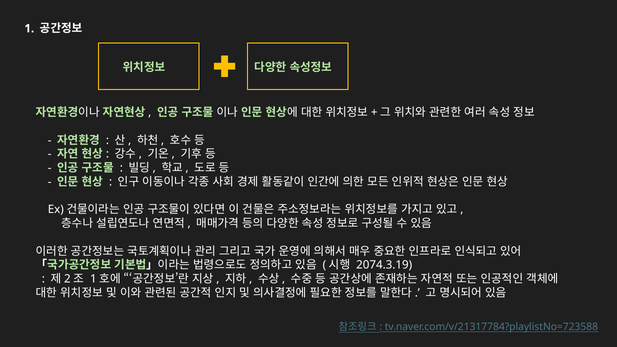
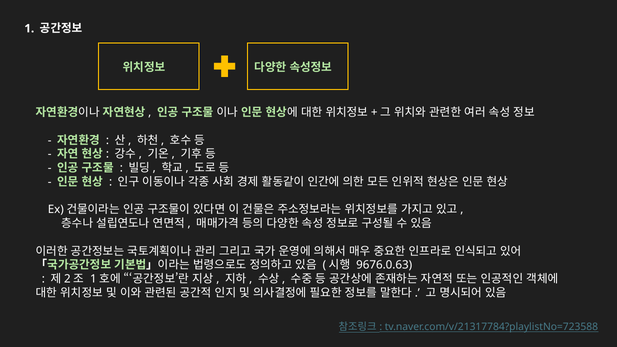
2074.3.19: 2074.3.19 -> 9676.0.63 (384, 265)
